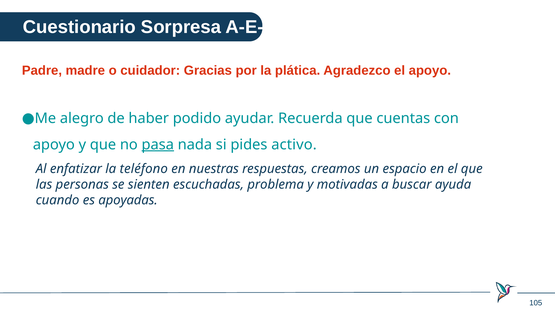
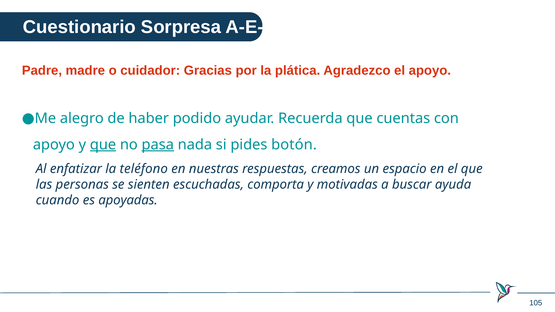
que underline: none -> present (103, 145)
activo: activo -> botón (294, 145)
problema: problema -> comporta (276, 185)
